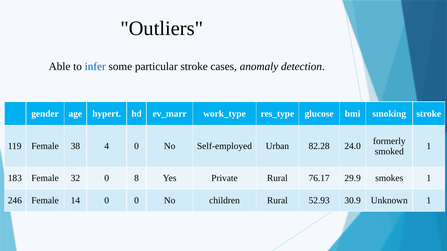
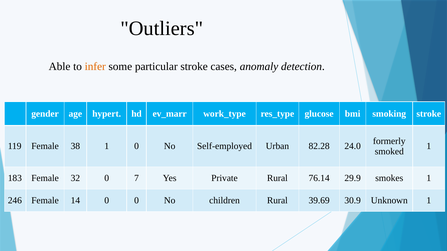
infer colour: blue -> orange (95, 67)
38 4: 4 -> 1 (107, 146)
8: 8 -> 7 (137, 178)
76.17: 76.17 -> 76.14 (319, 178)
52.93: 52.93 -> 39.69 (319, 201)
